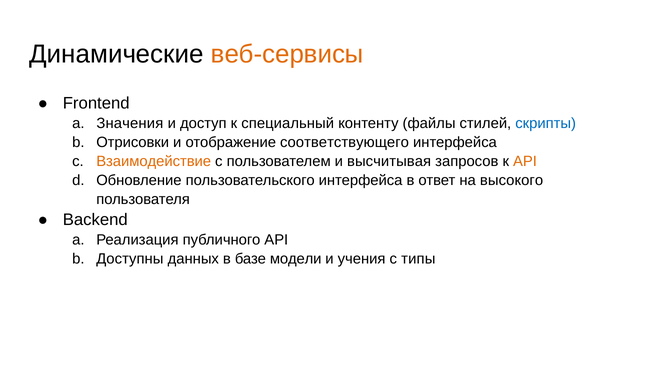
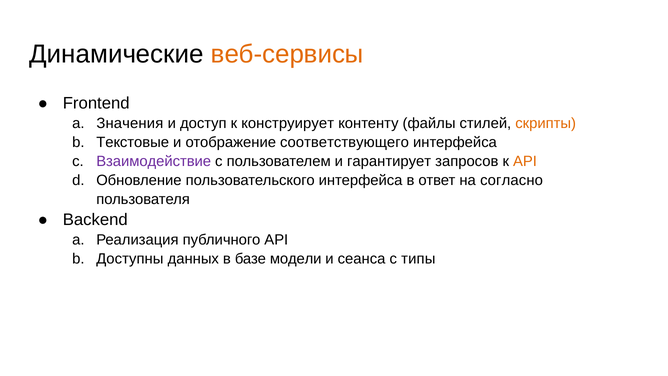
специальный: специальный -> конструирует (288, 123)
скрипты colour: blue -> orange (546, 123)
Отрисовки: Отрисовки -> Текстовые (133, 142)
Взаимодействие colour: orange -> purple (154, 161)
высчитывая: высчитывая -> гарантирует (389, 161)
высокого: высокого -> согласно (512, 180)
учения: учения -> сеанса (362, 259)
